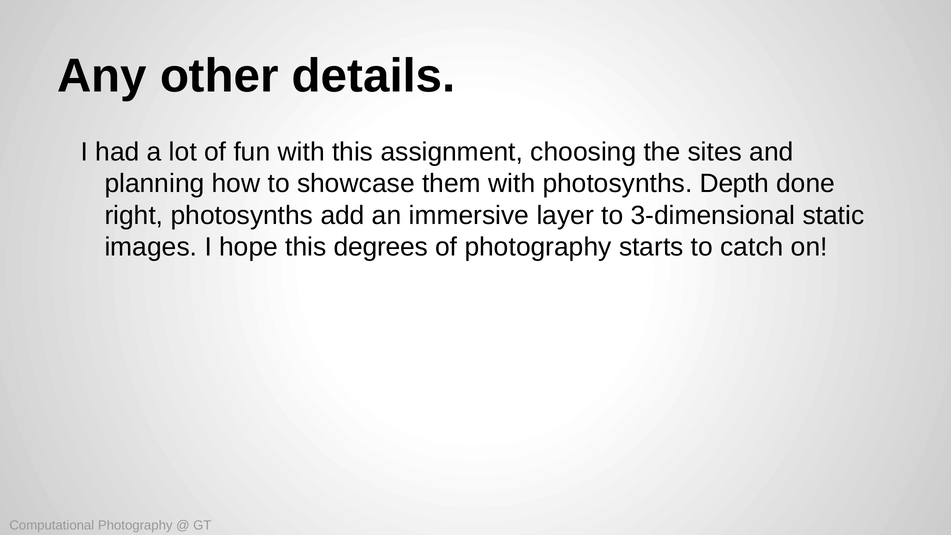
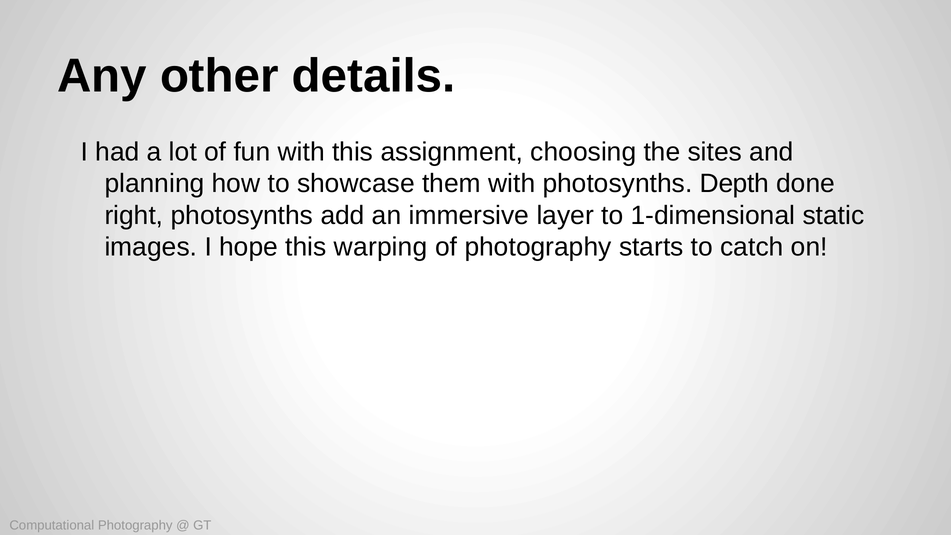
3-dimensional: 3-dimensional -> 1-dimensional (713, 215)
degrees: degrees -> warping (381, 247)
